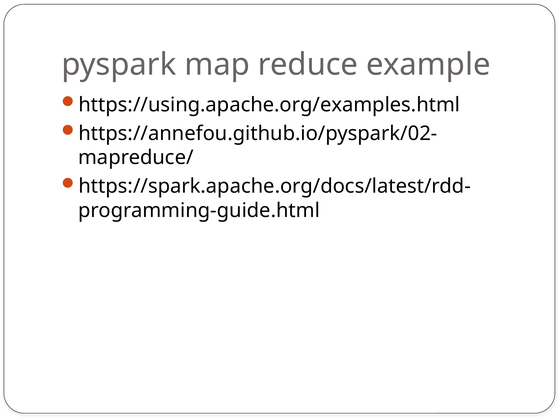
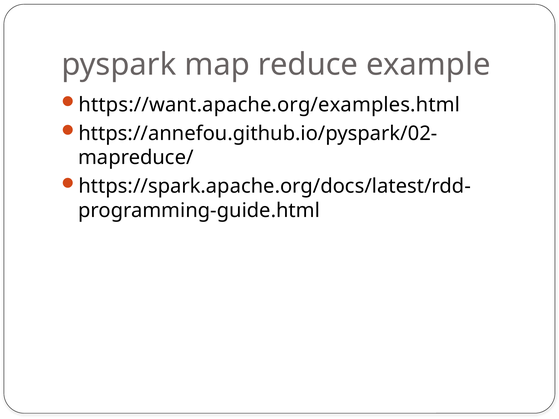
https://using.apache.org/examples.html: https://using.apache.org/examples.html -> https://want.apache.org/examples.html (269, 105)
